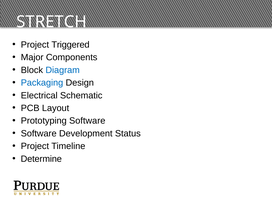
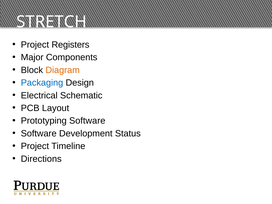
Triggered: Triggered -> Registers (70, 45)
Diagram colour: blue -> orange (63, 70)
Determine: Determine -> Directions (41, 159)
